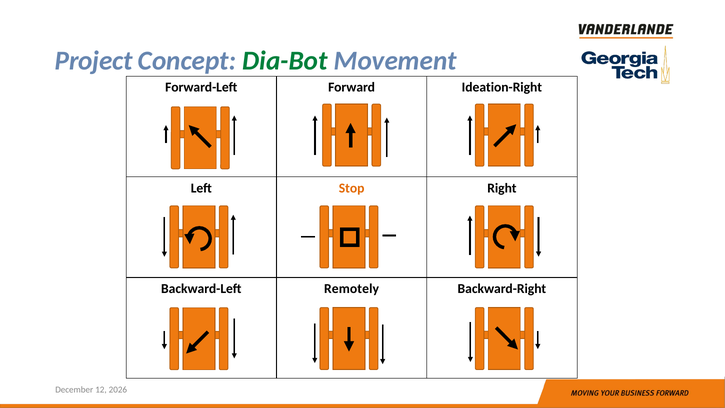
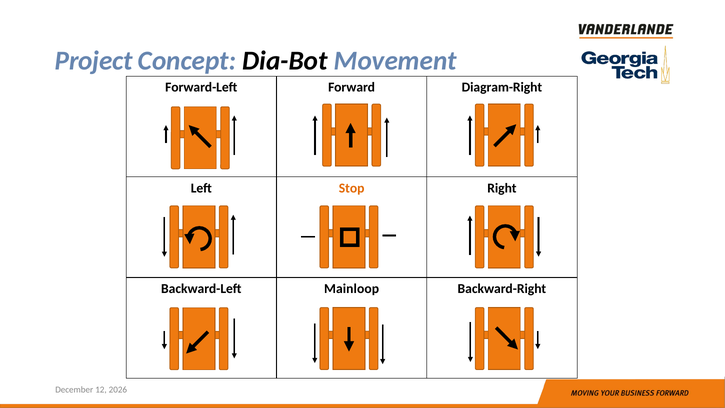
Dia-Bot colour: green -> black (285, 61)
Ideation-Right: Ideation-Right -> Diagram-Right (502, 87)
Remotely: Remotely -> Mainloop (352, 289)
